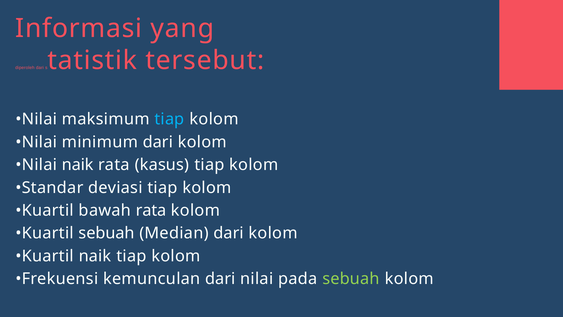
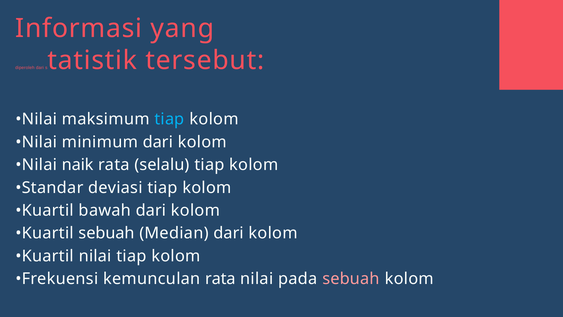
kasus: kasus -> selalu (162, 165)
bawah rata: rata -> dari (151, 210)
Kuartil naik: naik -> nilai (95, 256)
kemunculan dari: dari -> rata (220, 279)
sebuah colour: light green -> pink (351, 279)
